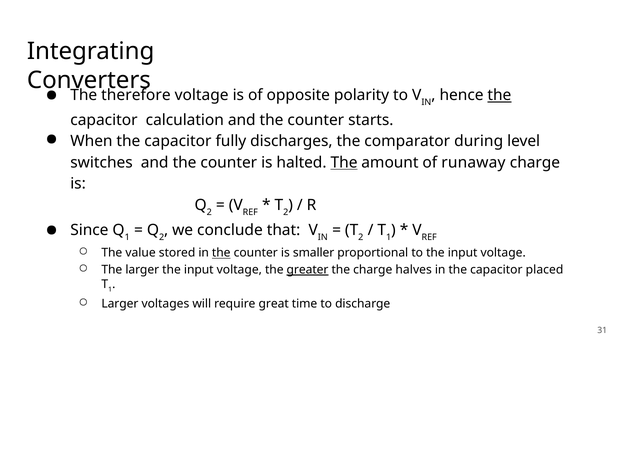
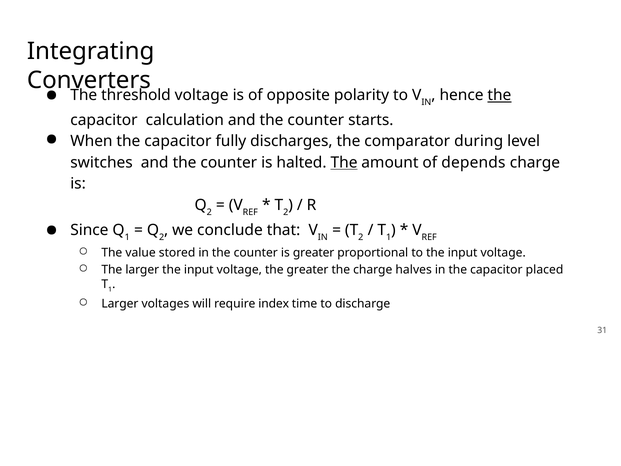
therefore: therefore -> threshold (136, 95)
runaway: runaway -> depends (473, 162)
the underline: present -> none (221, 253)
is smaller: smaller -> greater (314, 253)
greater underline: present -> none (308, 270)
great: great -> index (274, 303)
